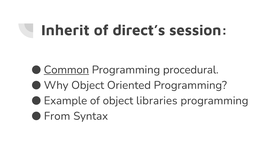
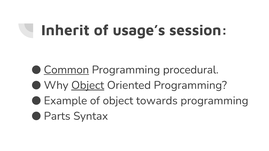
direct’s: direct’s -> usage’s (139, 30)
Object underline: none -> present (88, 85)
libraries: libraries -> towards (157, 101)
From: From -> Parts (57, 116)
